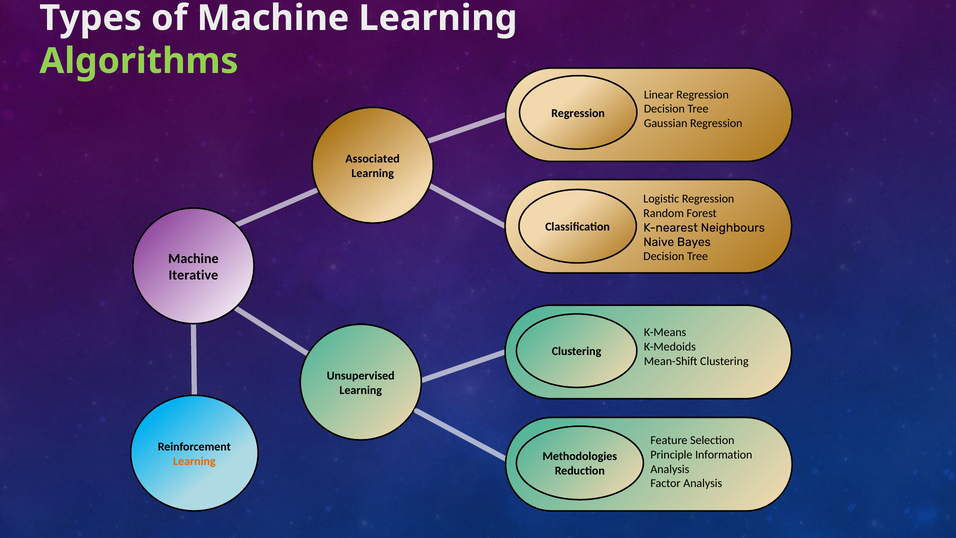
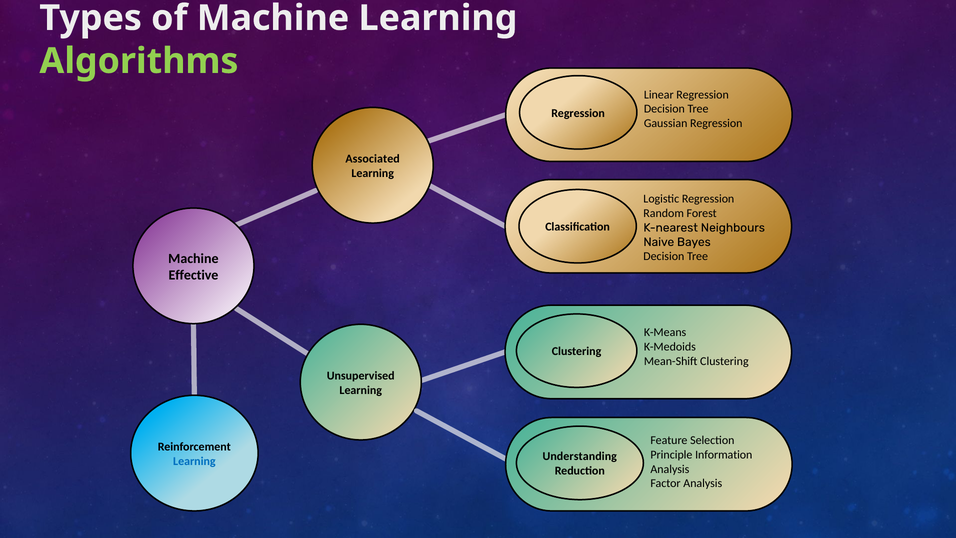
Iterative: Iterative -> Effective (193, 275)
Methodologies: Methodologies -> Understanding (580, 456)
Learning colour: orange -> blue (194, 461)
